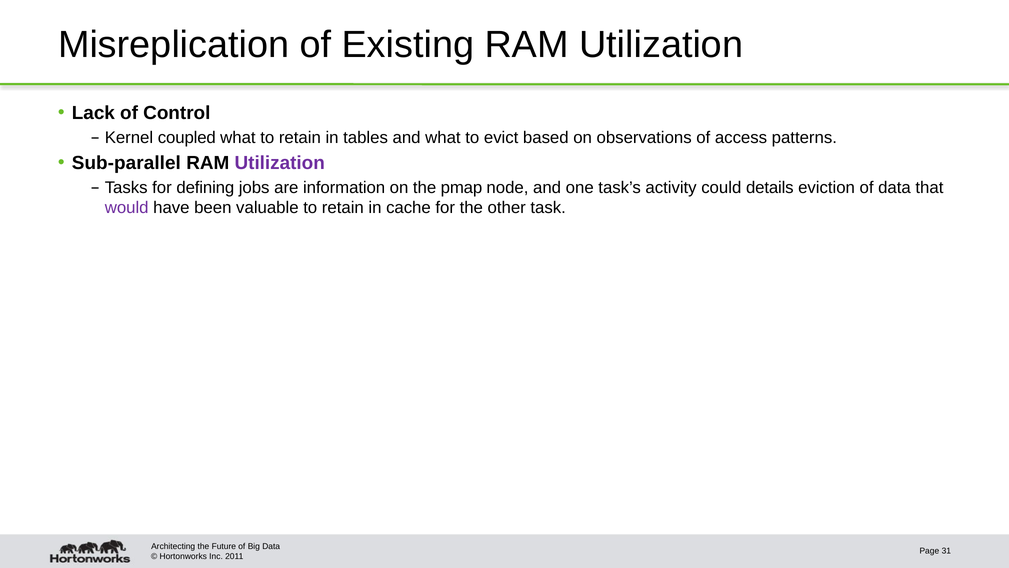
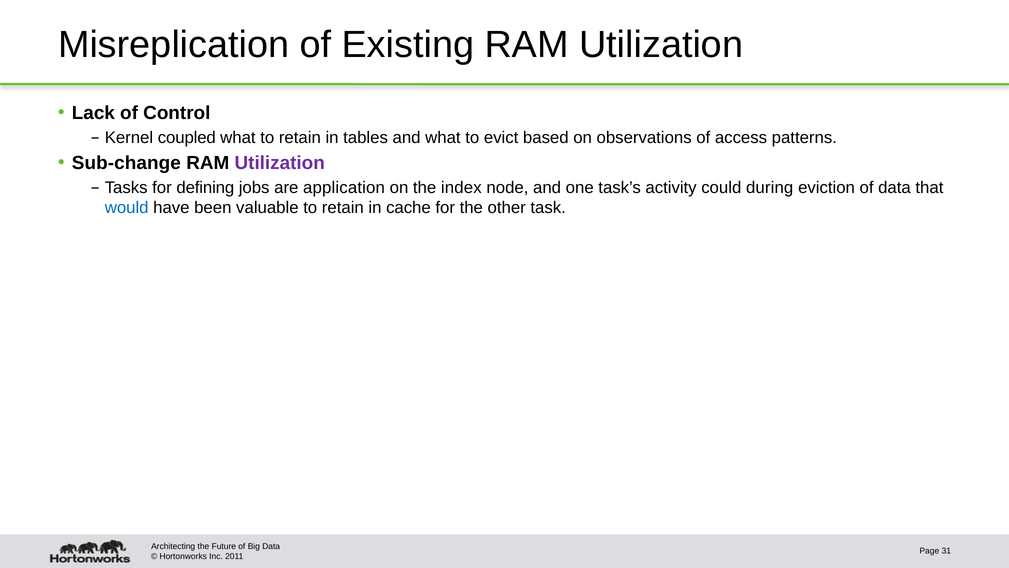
Sub-parallel: Sub-parallel -> Sub-change (126, 163)
information: information -> application (344, 188)
pmap: pmap -> index (461, 188)
details: details -> during (770, 188)
would colour: purple -> blue (127, 208)
